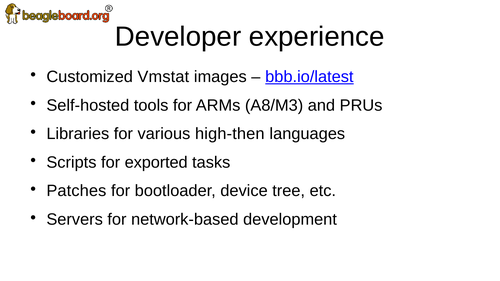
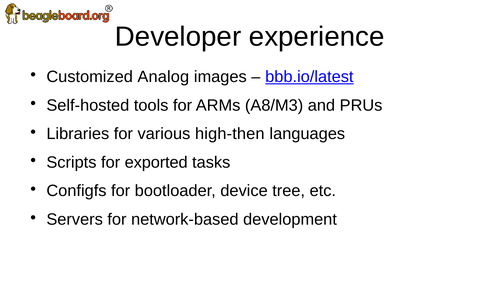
Vmstat: Vmstat -> Analog (163, 77)
Patches: Patches -> Configfs (76, 191)
